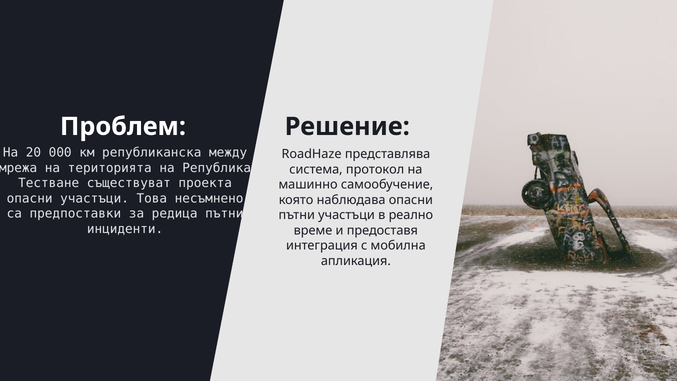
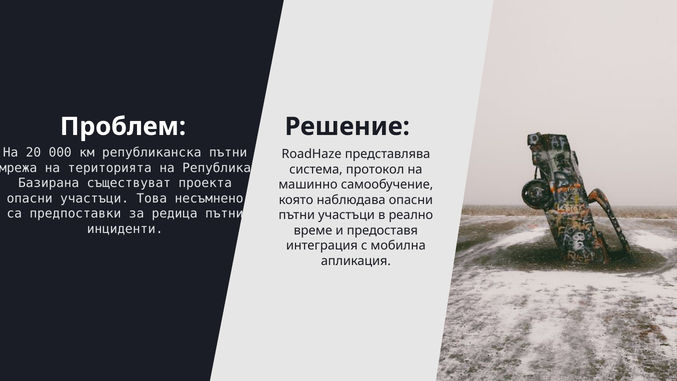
републиканска между: между -> пътни (228, 153)
Тестване: Тестване -> Базирана (49, 183)
